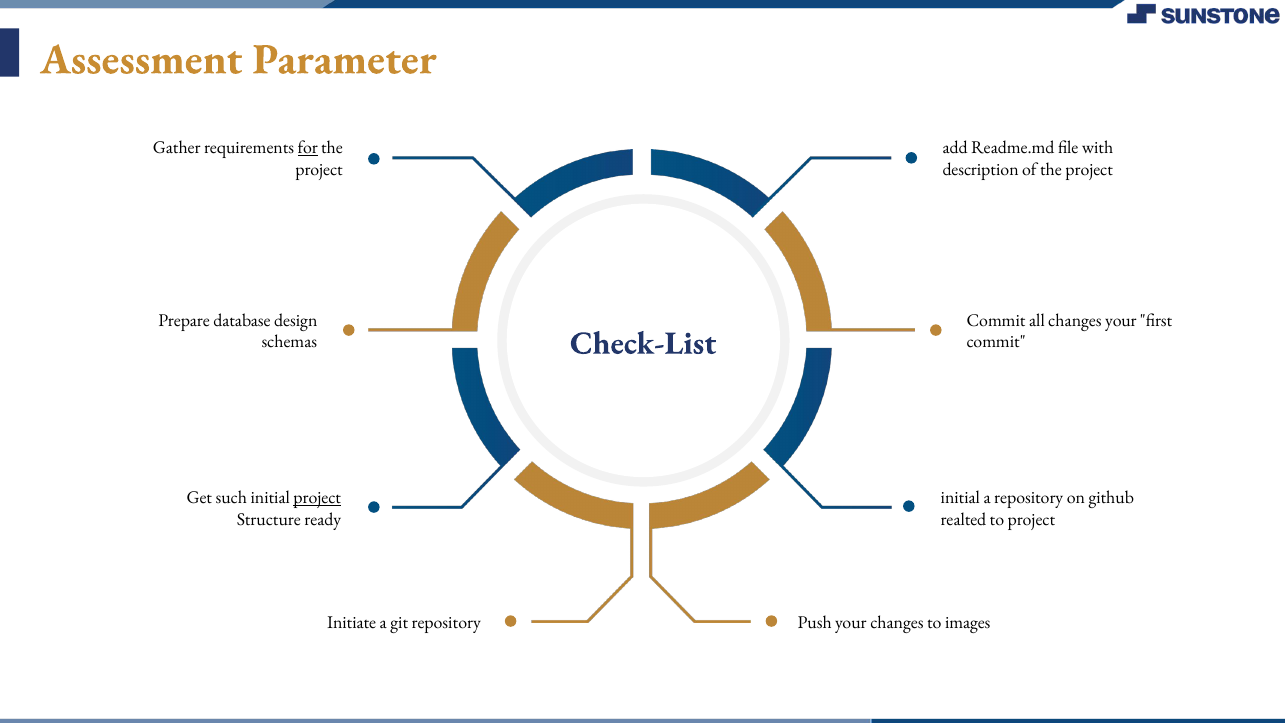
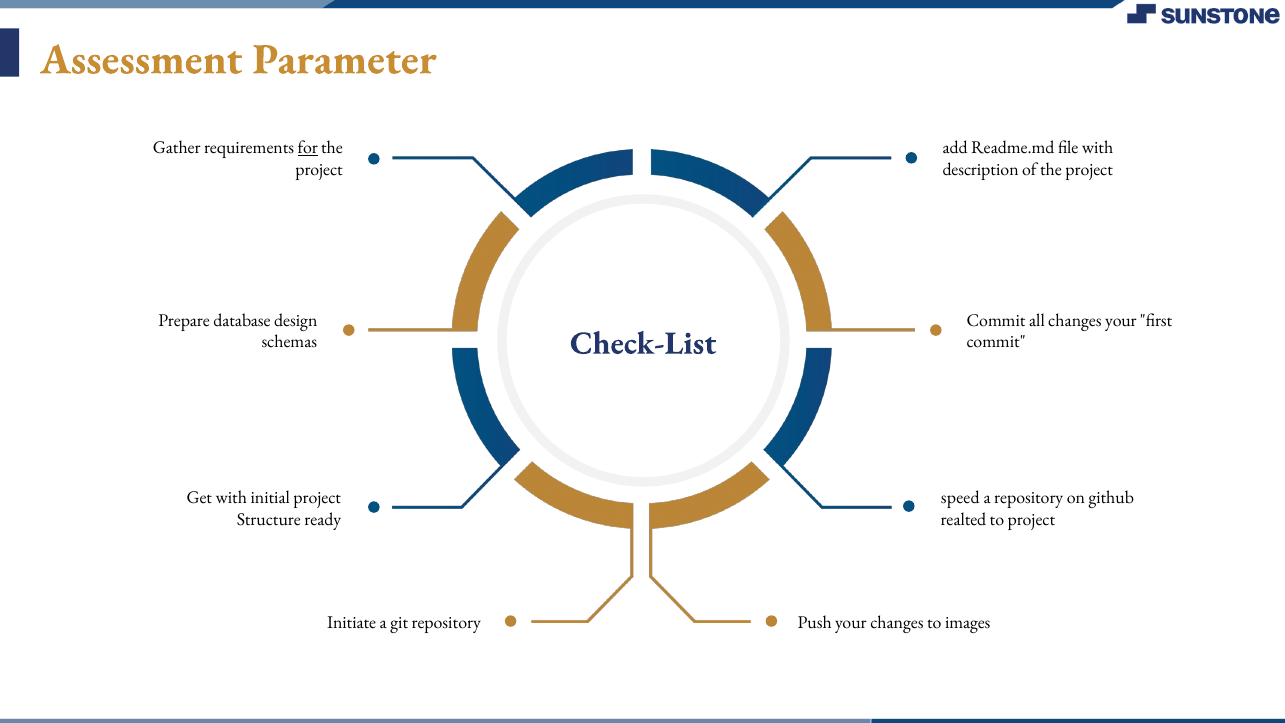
Get such: such -> with (231, 498)
project underline: present -> none (317, 498)
initial: initial -> speed (960, 498)
